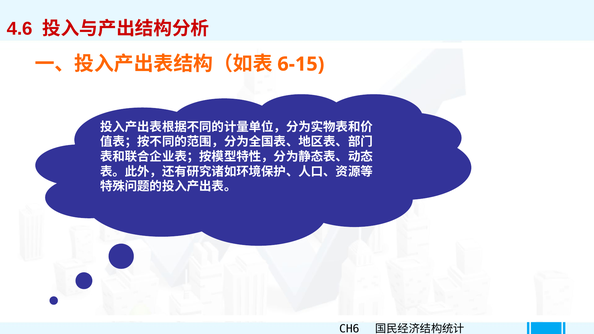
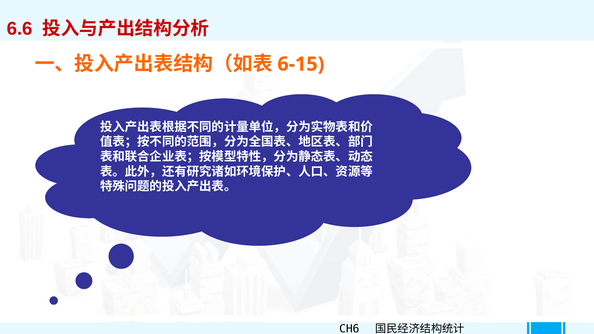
4.6: 4.6 -> 6.6 (20, 29)
